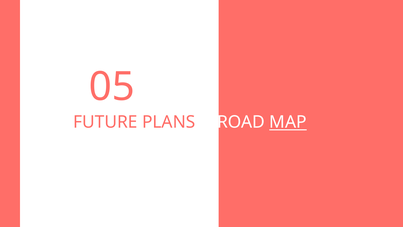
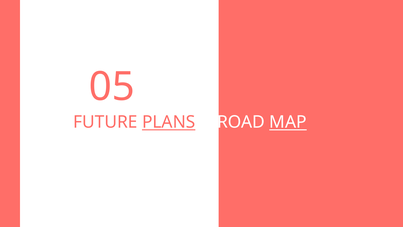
PLANS underline: none -> present (169, 122)
